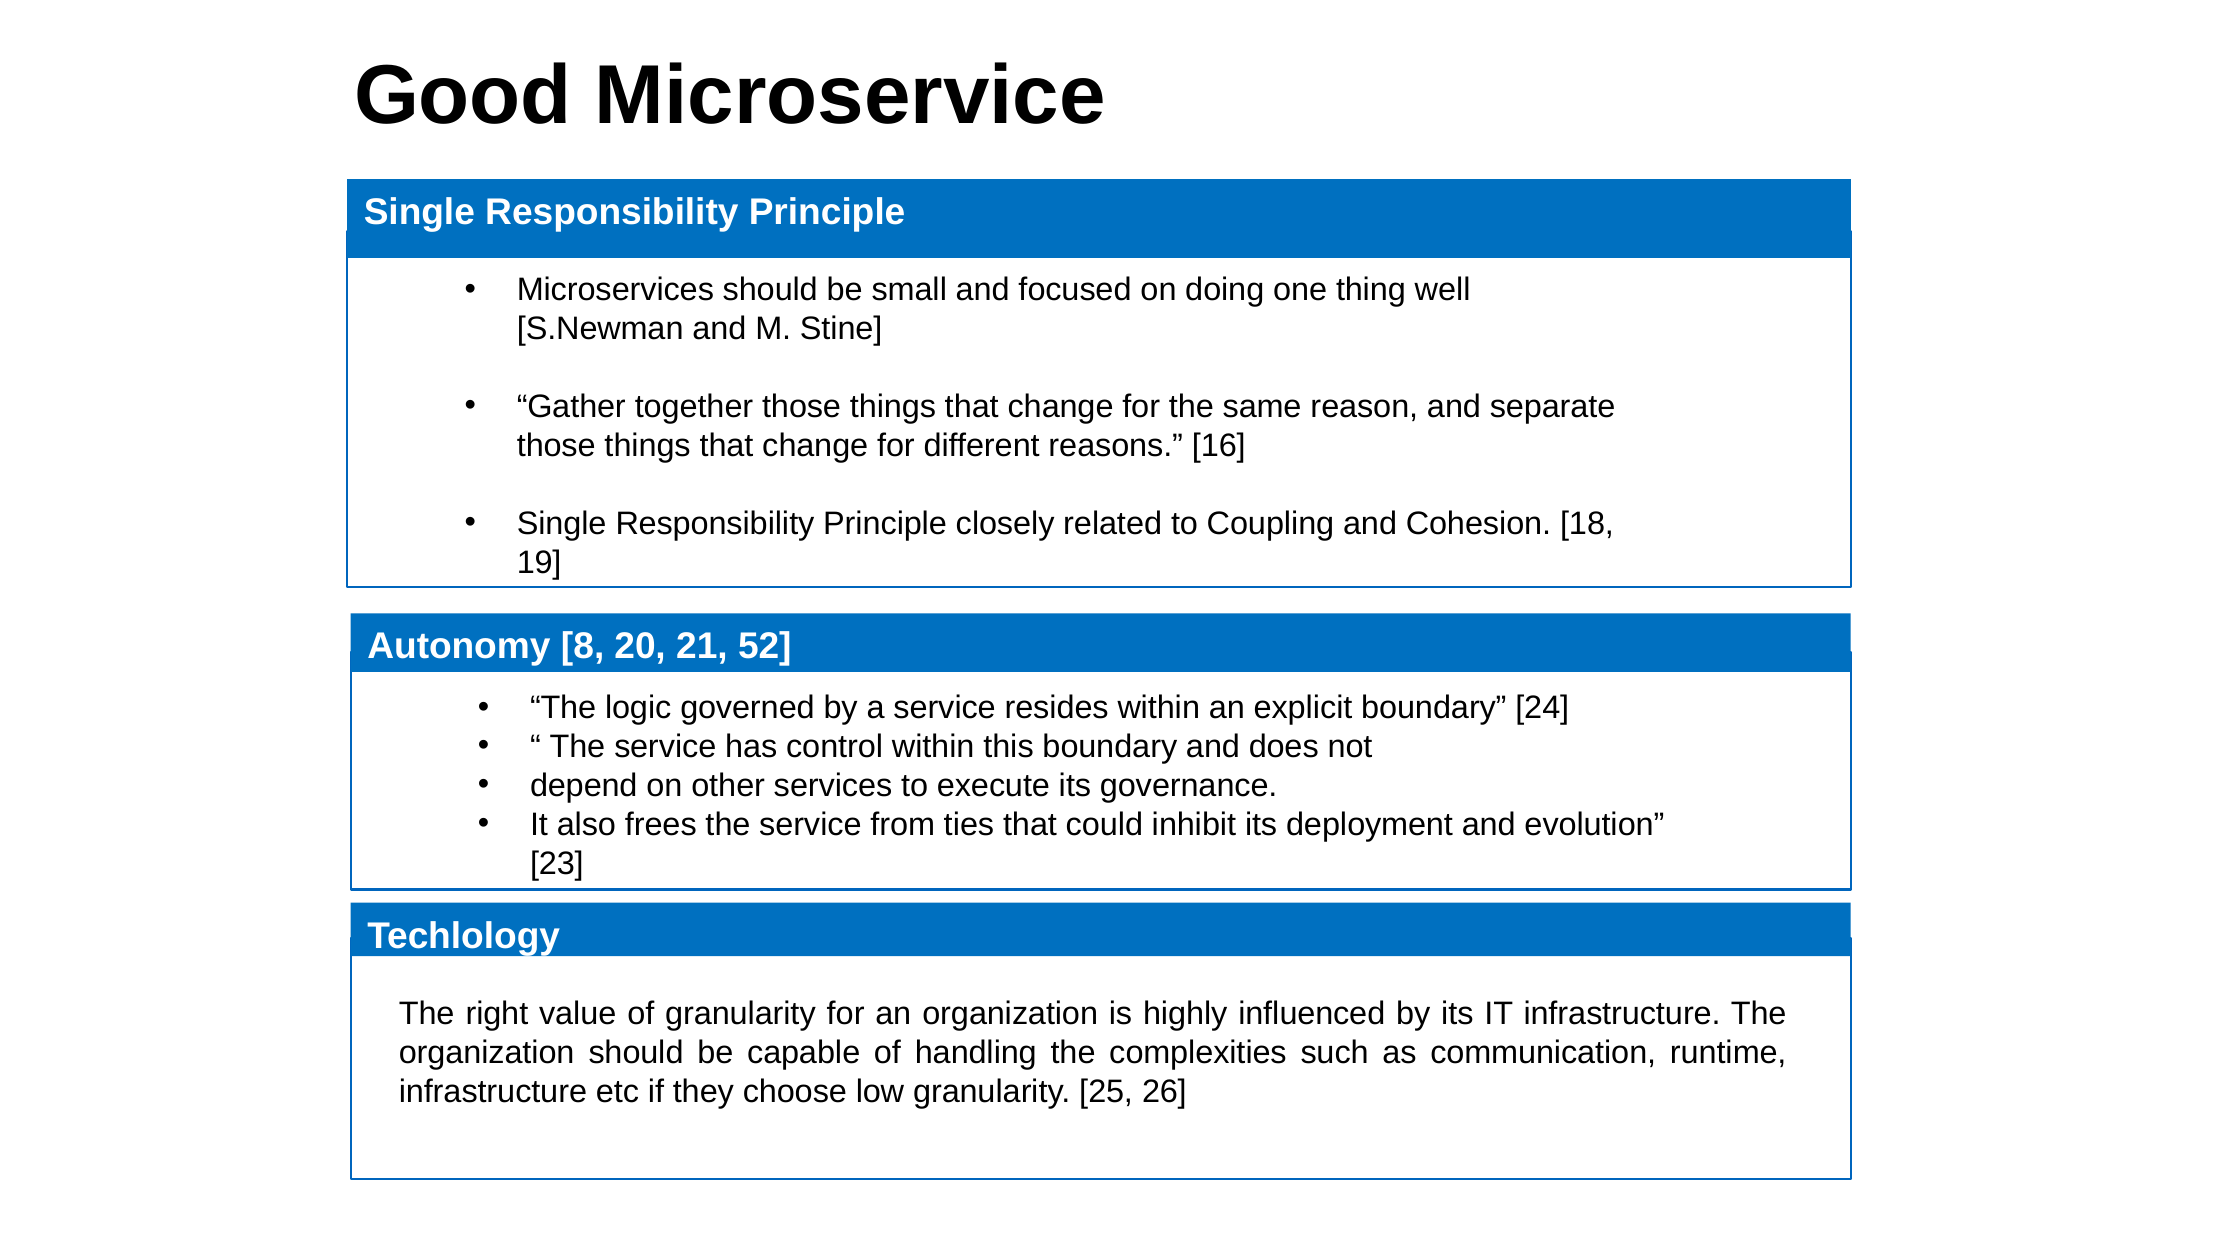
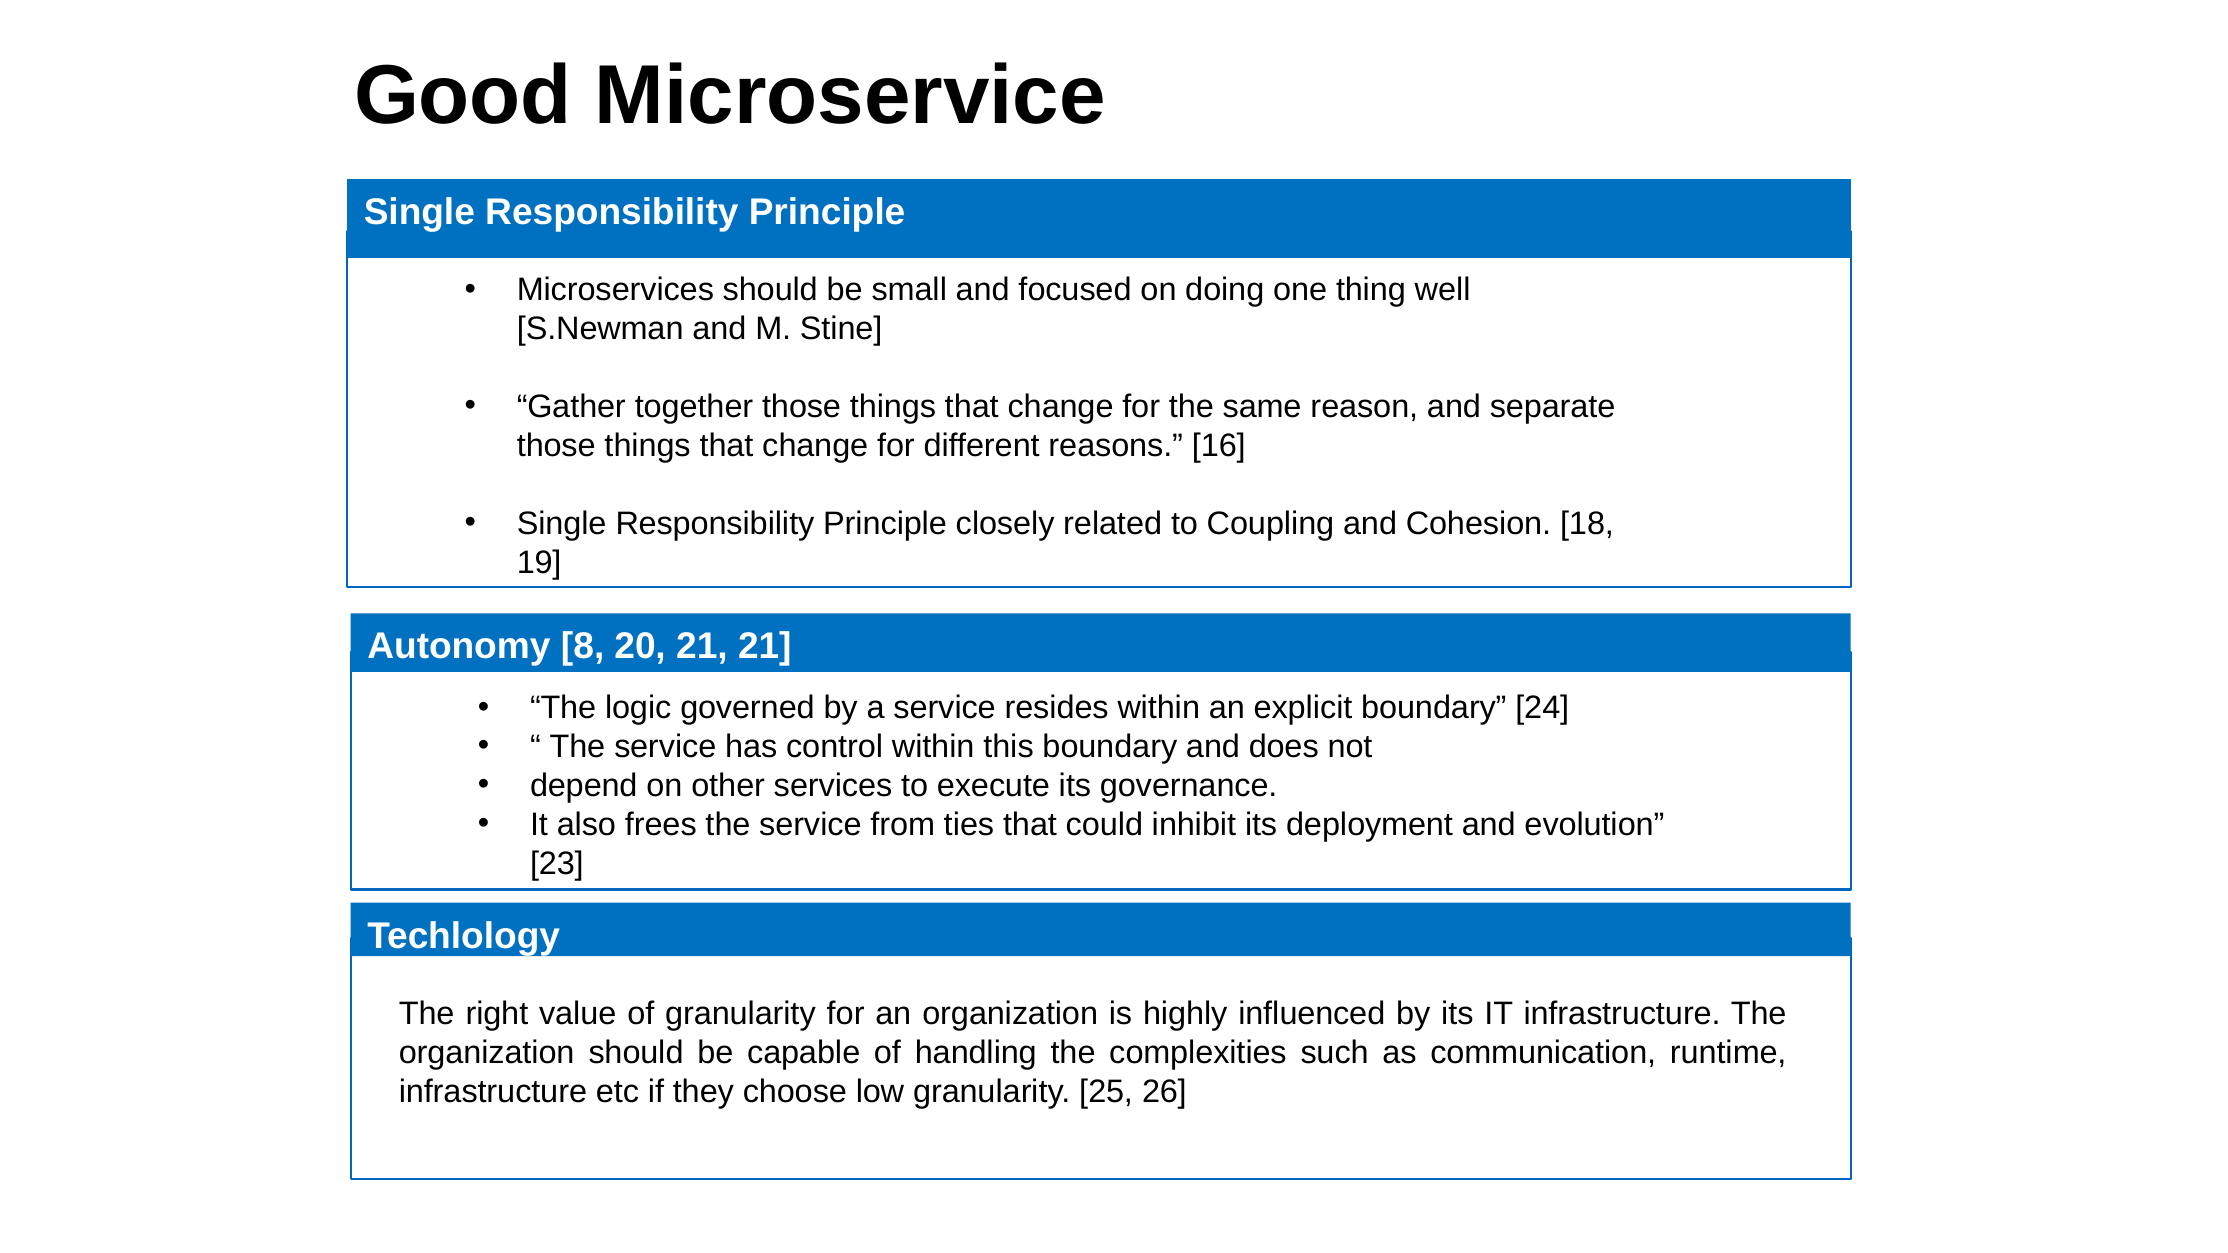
21 52: 52 -> 21 (765, 647)
